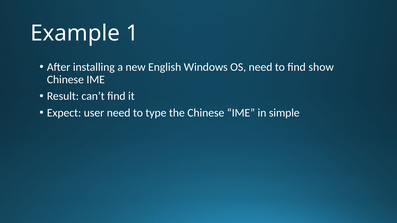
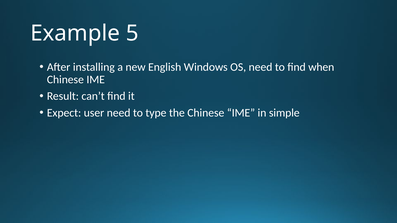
1: 1 -> 5 (132, 33)
show: show -> when (321, 67)
